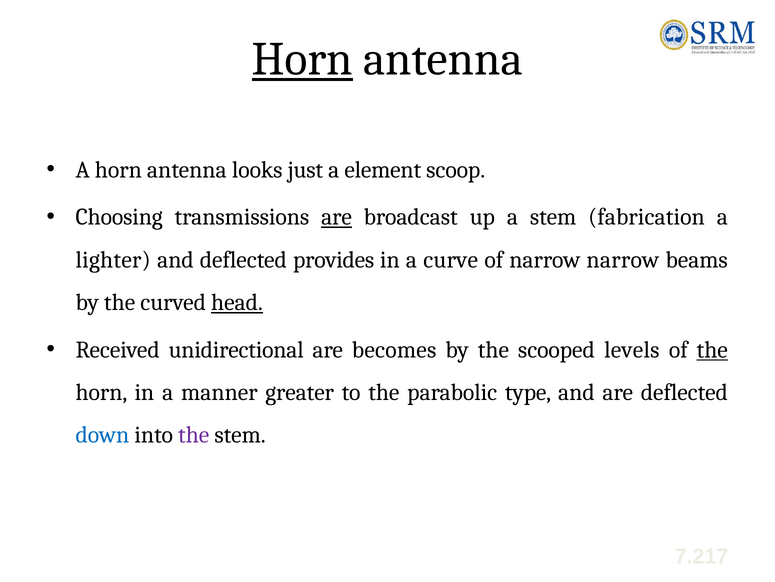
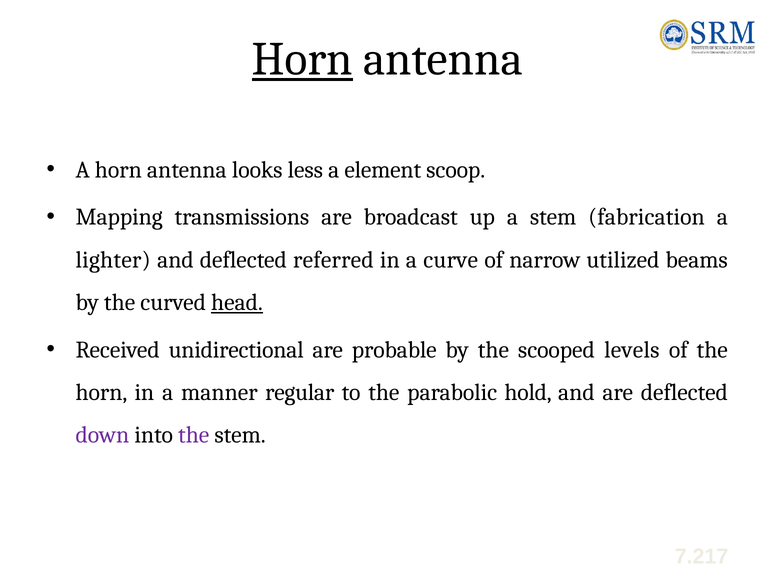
just: just -> less (305, 170)
Choosing: Choosing -> Mapping (119, 217)
are underline: present -> none (337, 217)
provides: provides -> referred (333, 259)
narrow narrow: narrow -> utilized (623, 259)
becomes: becomes -> probable (394, 349)
the underline: present -> none (712, 349)
greater: greater -> regular (300, 392)
type: type -> hold (528, 392)
down colour: blue -> purple (102, 435)
